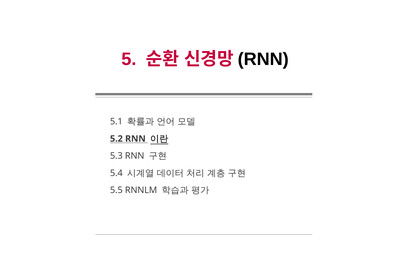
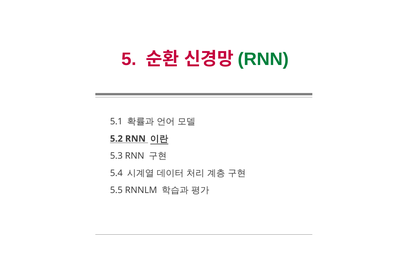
RNN colour: black -> green (263, 59)
